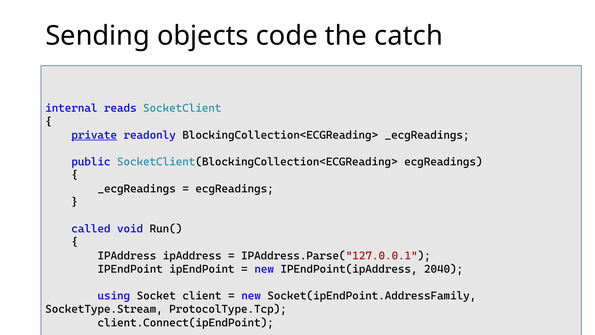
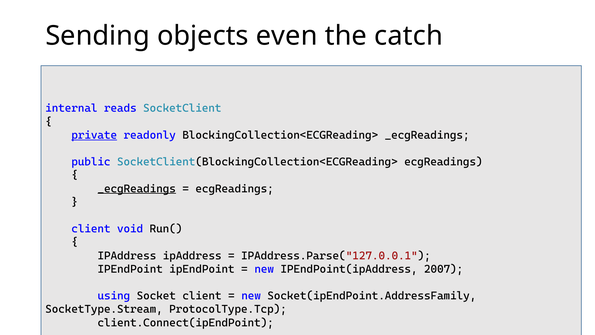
code: code -> even (287, 36)
_ecgReadings underline: none -> present (137, 188)
called: called -> client (91, 229)
2040: 2040 -> 2007 (444, 269)
